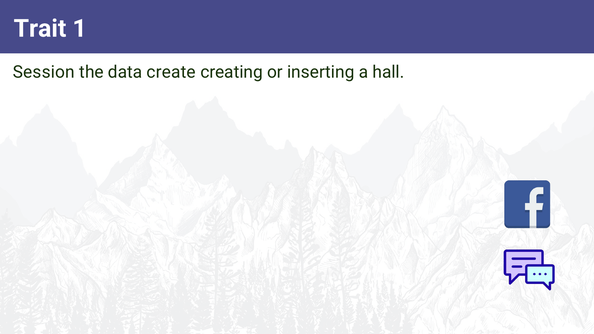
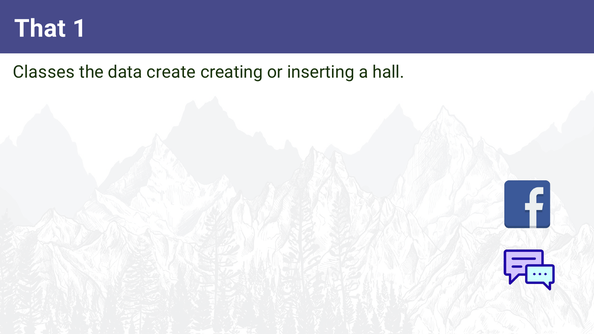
Trait: Trait -> That (40, 29)
Session: Session -> Classes (44, 72)
